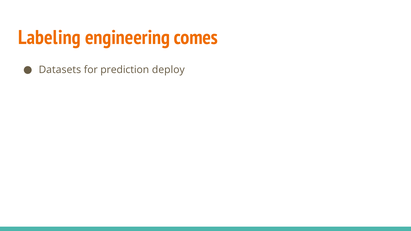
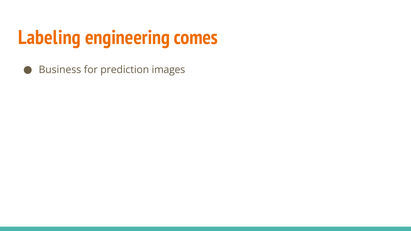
Datasets: Datasets -> Business (60, 70)
deploy: deploy -> images (168, 70)
